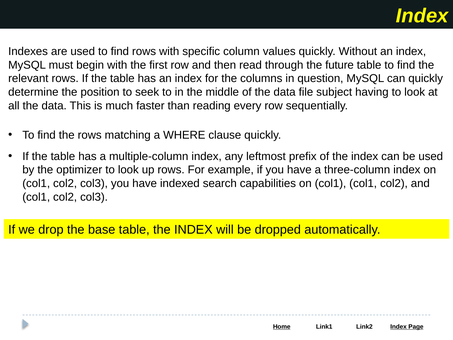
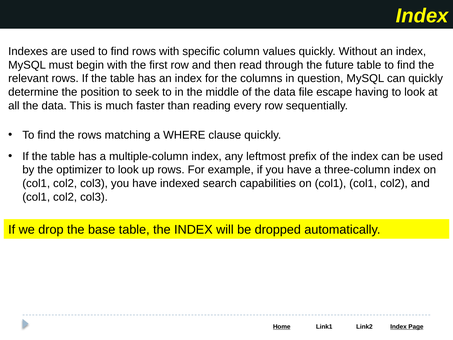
subject: subject -> escape (334, 92)
